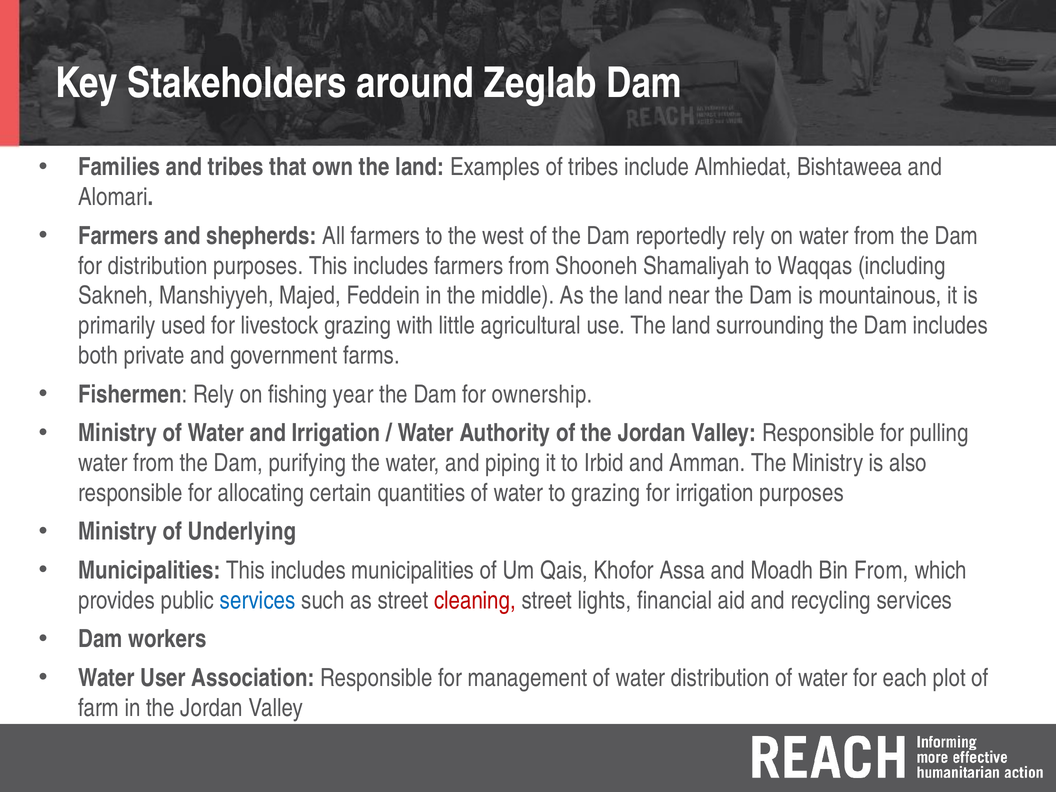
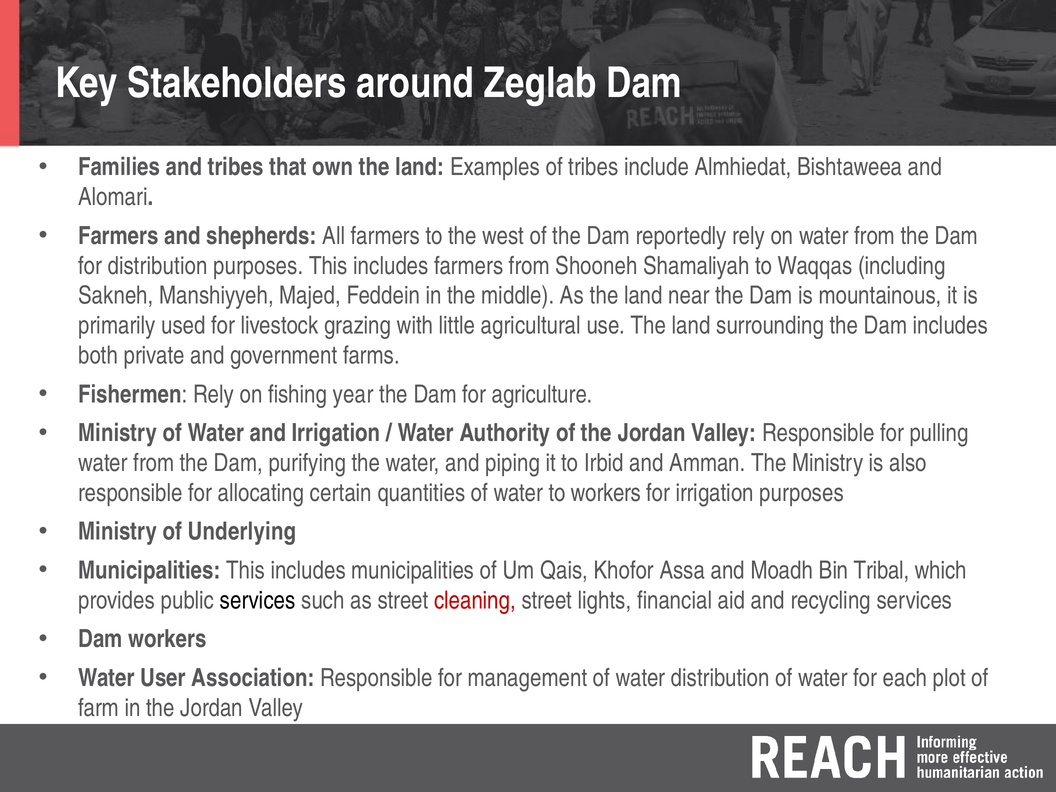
ownership: ownership -> agriculture (542, 394)
to grazing: grazing -> workers (606, 493)
Bin From: From -> Tribal (882, 570)
services colour: blue -> black (258, 600)
